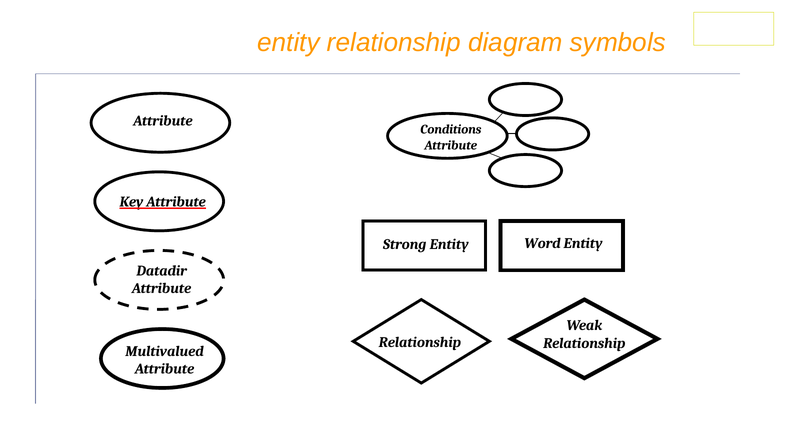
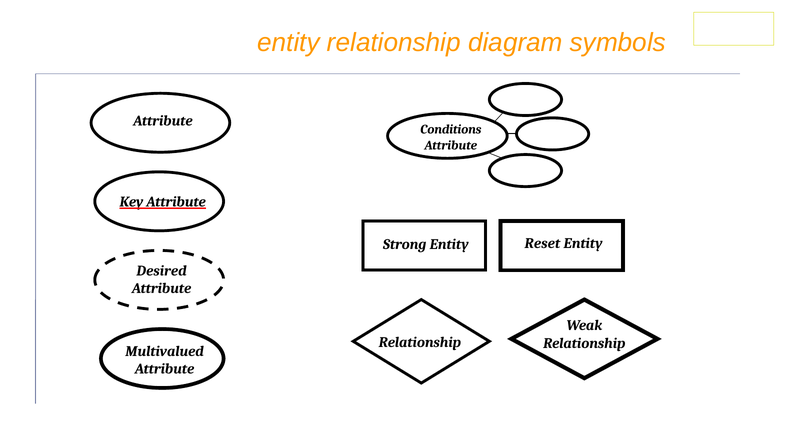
Word: Word -> Reset (542, 243)
Datadir: Datadir -> Desired (162, 270)
